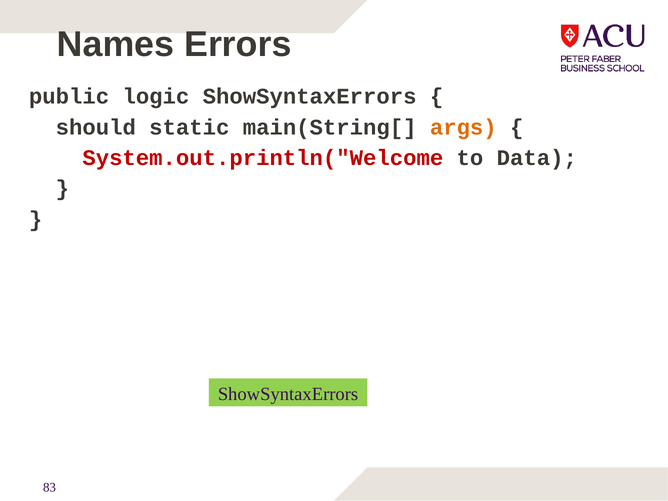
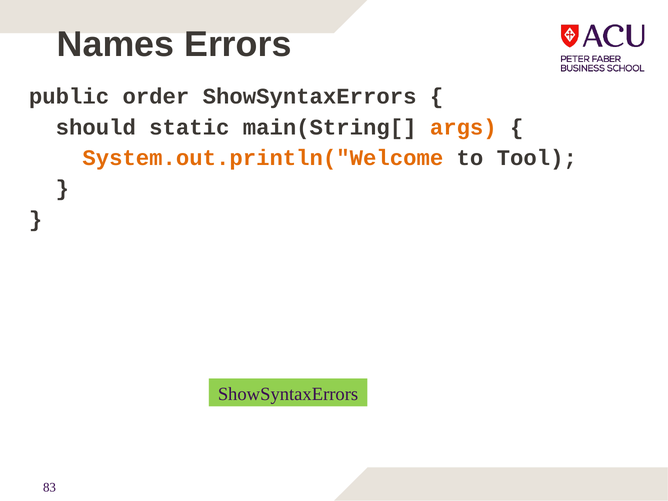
logic: logic -> order (156, 97)
System.out.println("Welcome colour: red -> orange (263, 158)
Data: Data -> Tool (537, 158)
